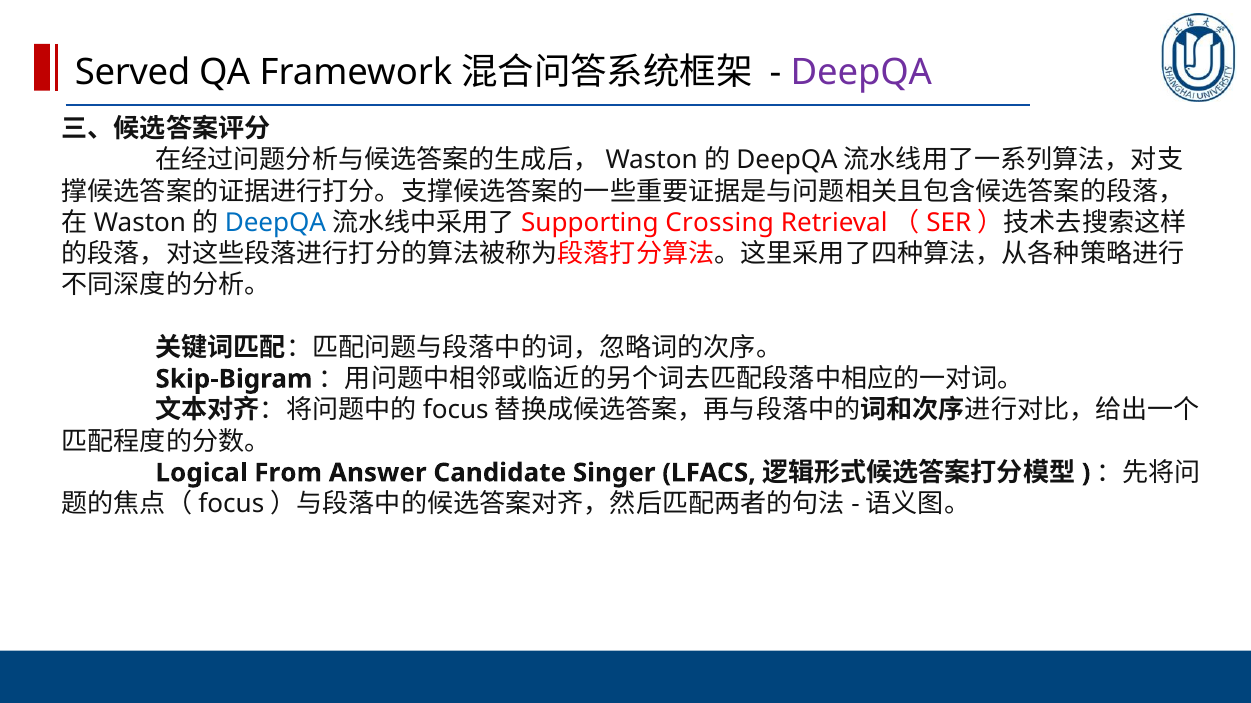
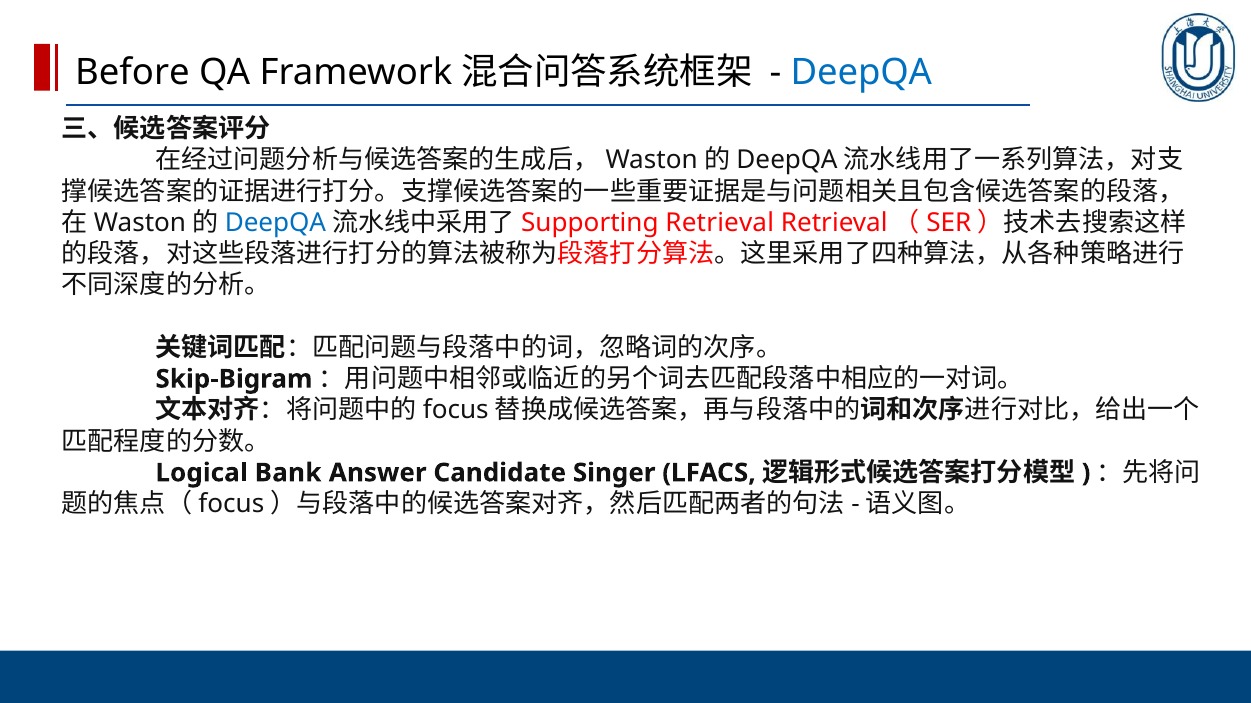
Served: Served -> Before (132, 72)
DeepQA colour: purple -> blue (861, 72)
Crossing: Crossing -> Retrieval (720, 223)
From: From -> Bank (288, 473)
